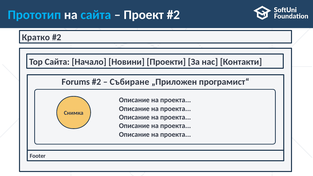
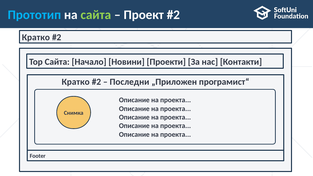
сайта colour: light blue -> light green (96, 15)
Forums: Forums -> Кратко (76, 82)
Събиране: Събиране -> Последни (129, 82)
